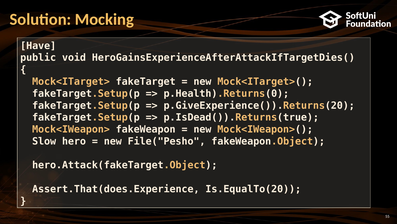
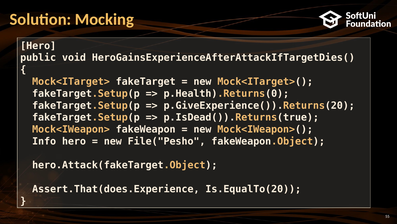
Have: Have -> Hero (38, 46)
Slow: Slow -> Info (44, 141)
